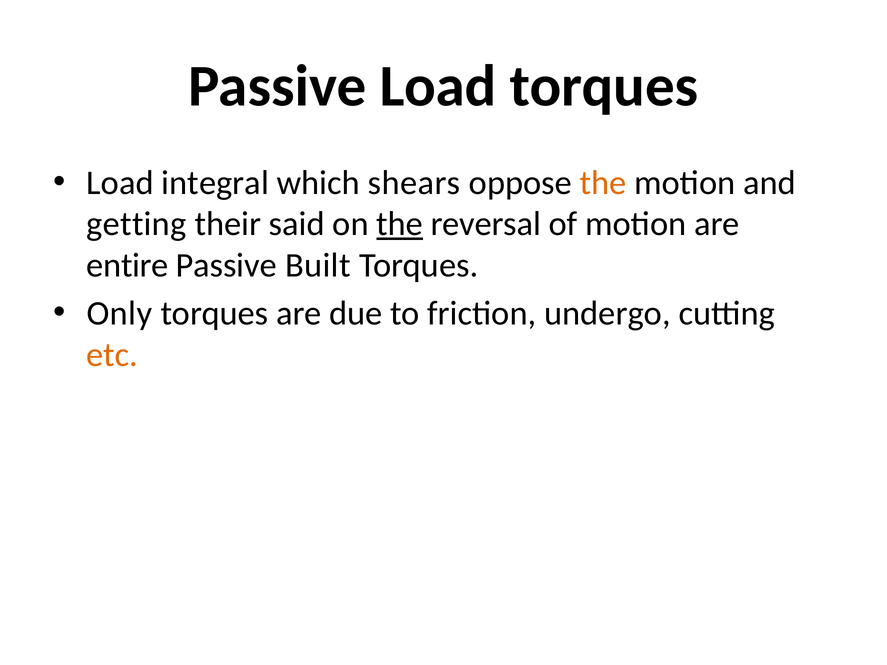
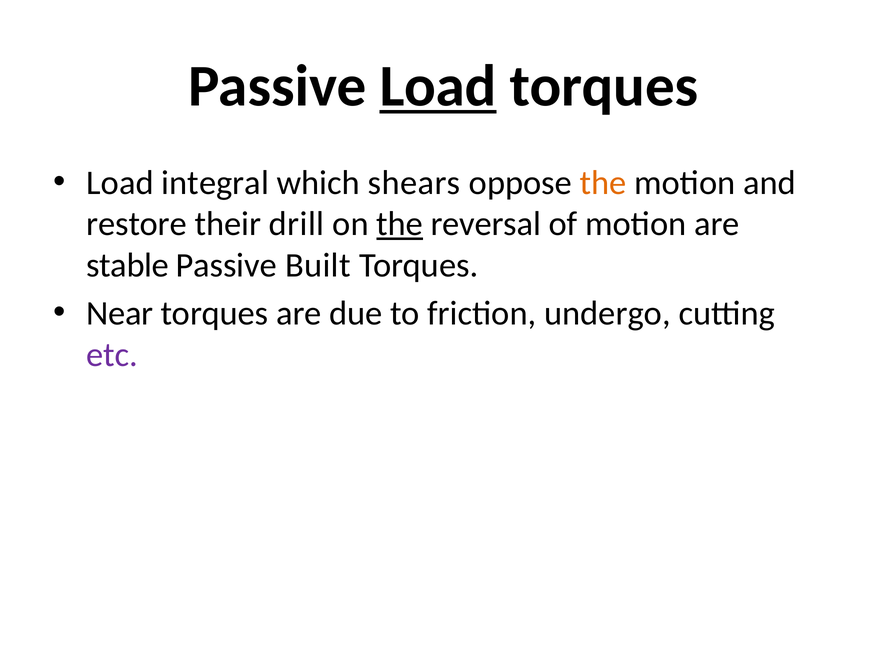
Load underline: none -> present (438, 86)
getting: getting -> restore (137, 224)
said: said -> drill (297, 224)
entire: entire -> stable (128, 265)
Only: Only -> Near (120, 314)
etc colour: orange -> purple (112, 355)
